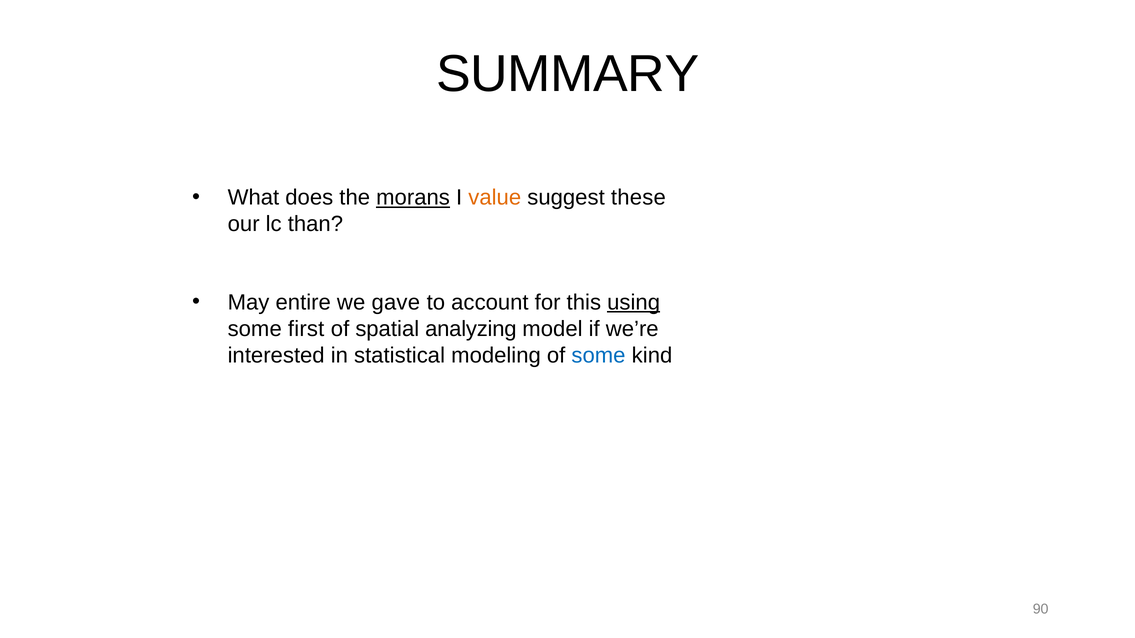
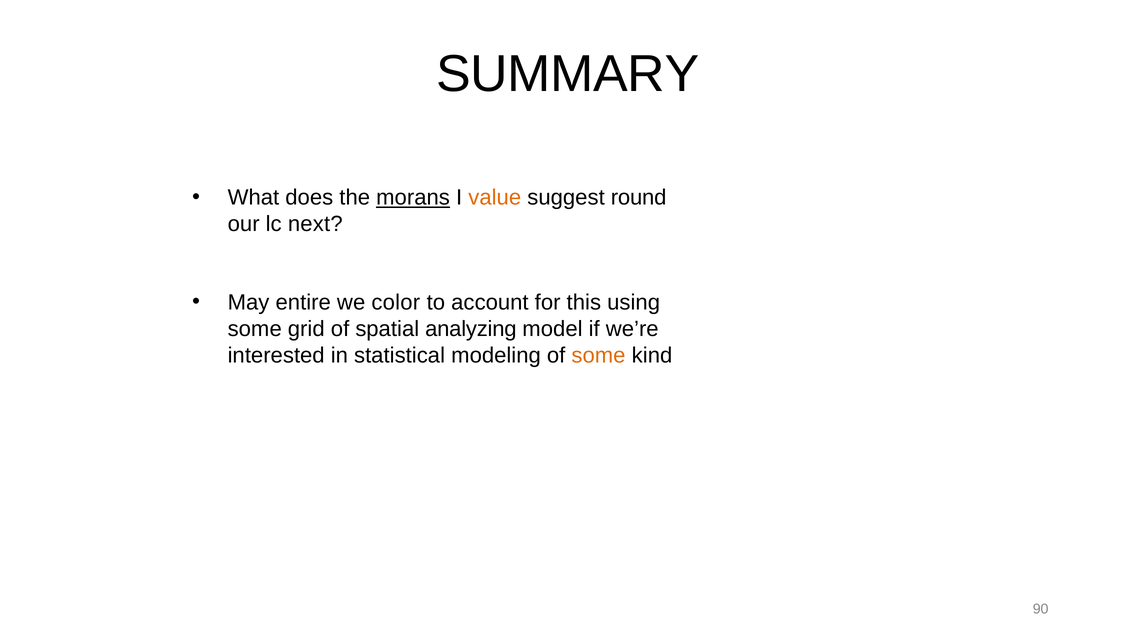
these: these -> round (639, 198)
than: than -> next (315, 224)
gave: gave -> color (396, 303)
using underline: present -> none (634, 303)
first: first -> grid (306, 329)
some colour: blue -> orange (598, 356)
